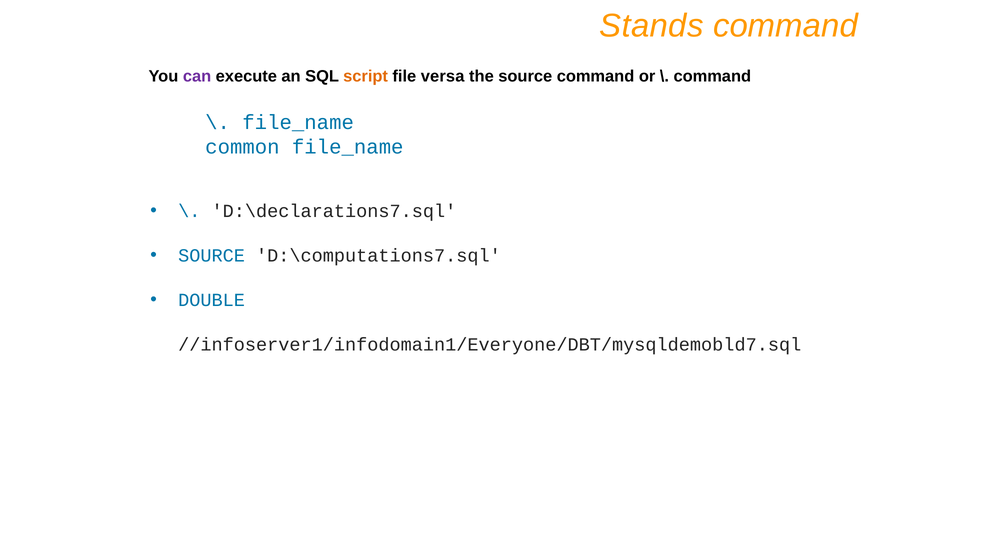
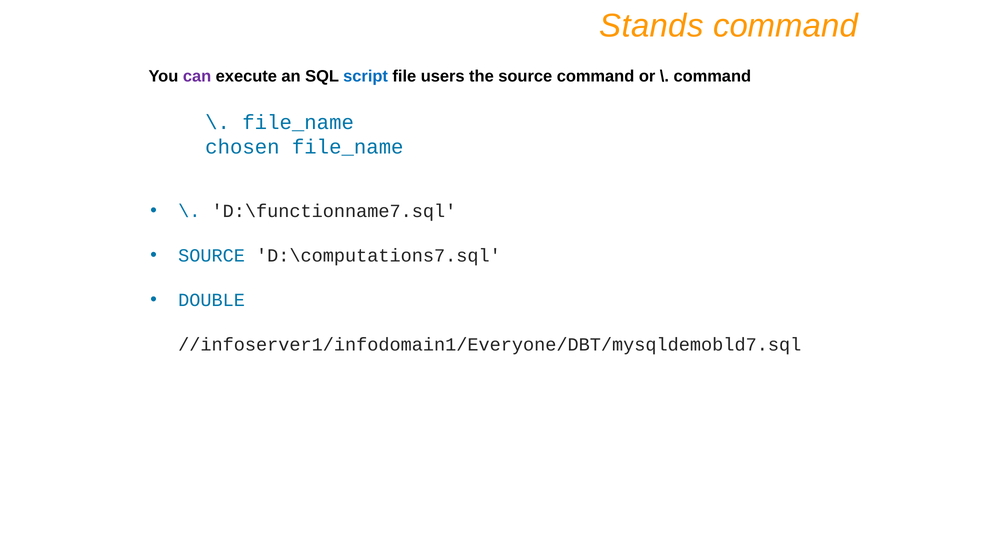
script colour: orange -> blue (366, 77)
versa: versa -> users (443, 77)
common: common -> chosen (242, 147)
D:\declarations7.sql: D:\declarations7.sql -> D:\functionname7.sql (334, 211)
